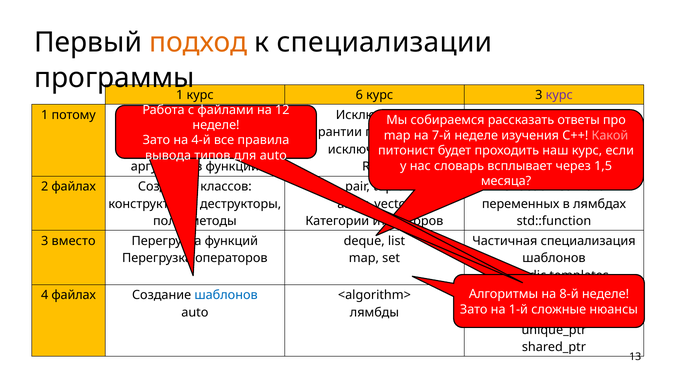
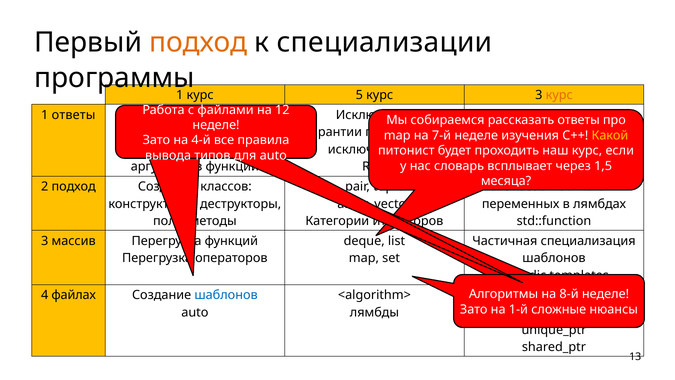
6: 6 -> 5 (359, 95)
курс colour: purple -> orange (559, 95)
1 потому: потому -> ответы (74, 115)
Какой colour: pink -> yellow (610, 135)
2 файлах: файлах -> подход (74, 186)
вместо: вместо -> массив (74, 241)
